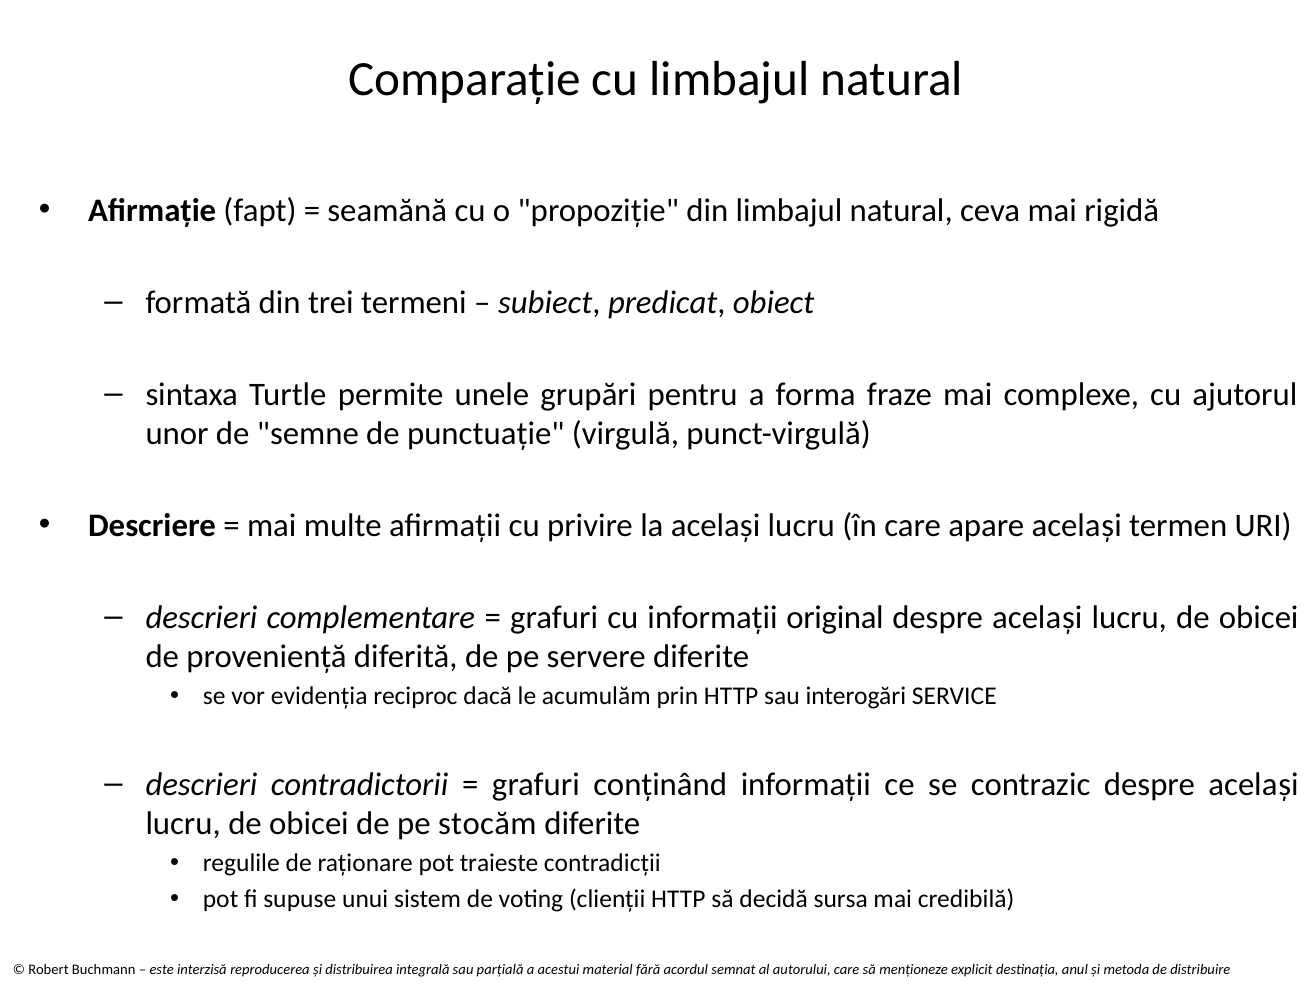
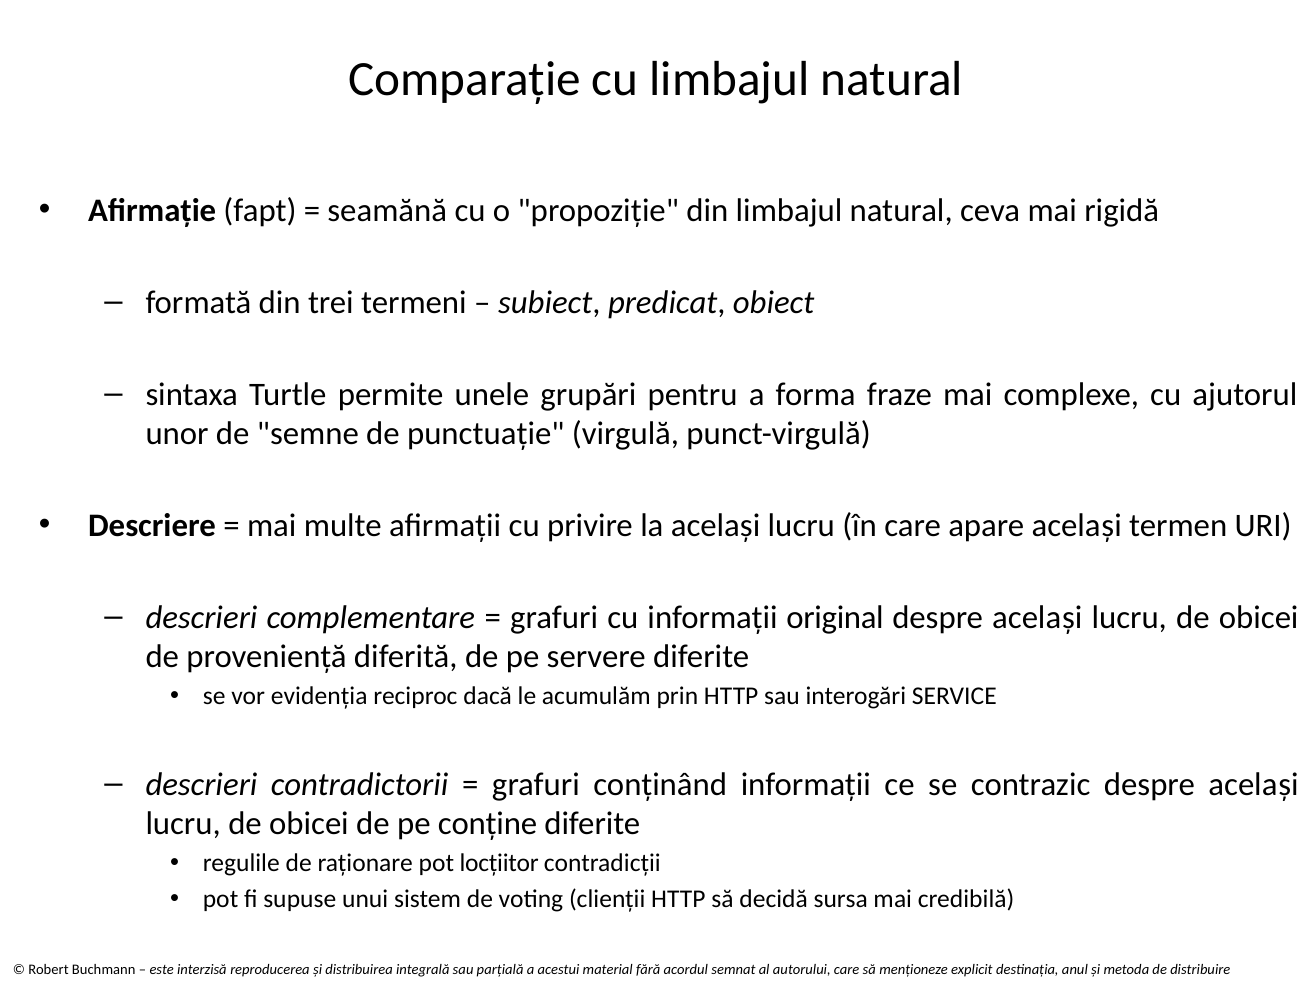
stocăm: stocăm -> conține (488, 824)
traieste: traieste -> locțiitor (499, 863)
